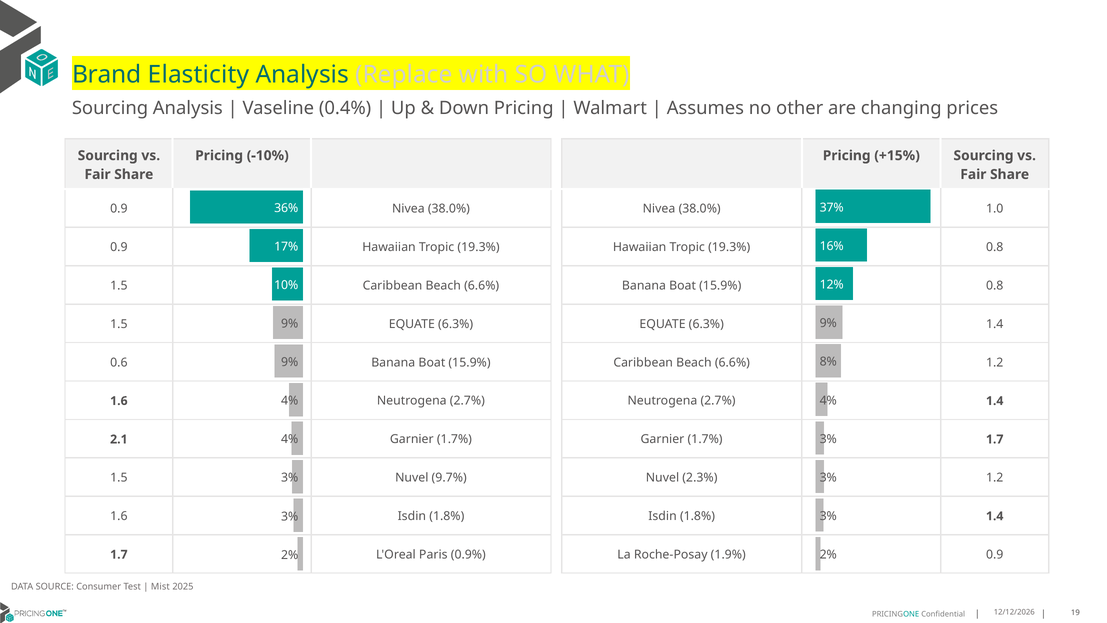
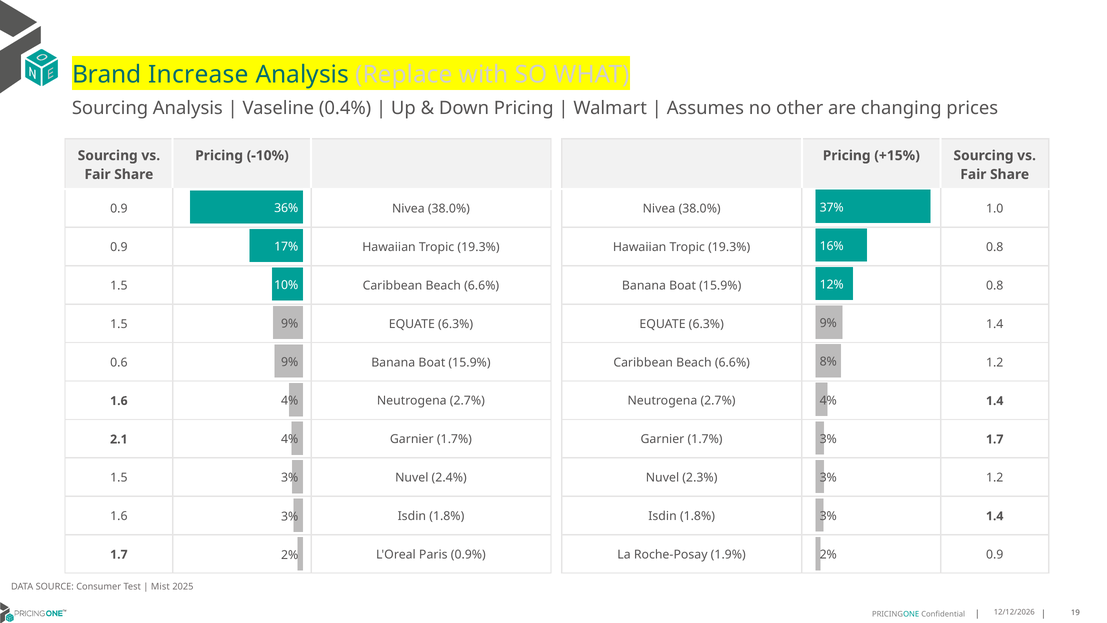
Elasticity: Elasticity -> Increase (198, 74)
9.7%: 9.7% -> 2.4% (449, 478)
